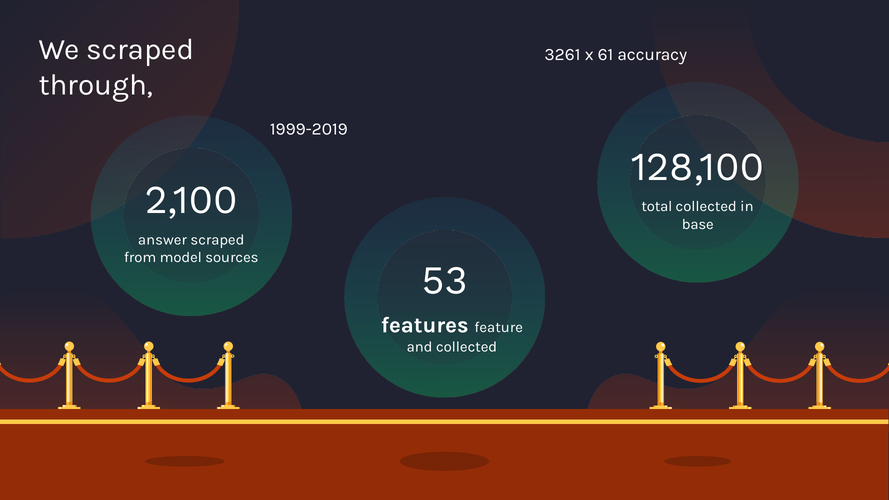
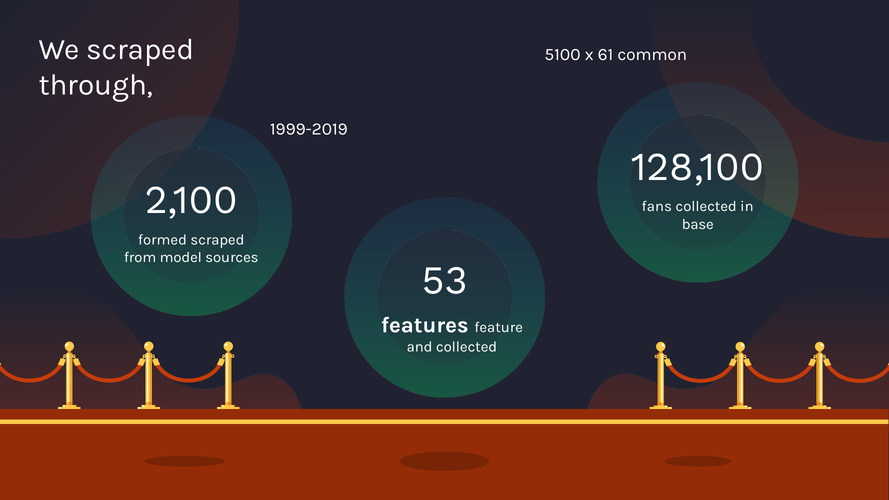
3261: 3261 -> 5100 (562, 54)
accuracy: accuracy -> common (652, 54)
total: total -> fans (657, 206)
answer: answer -> formed (162, 240)
